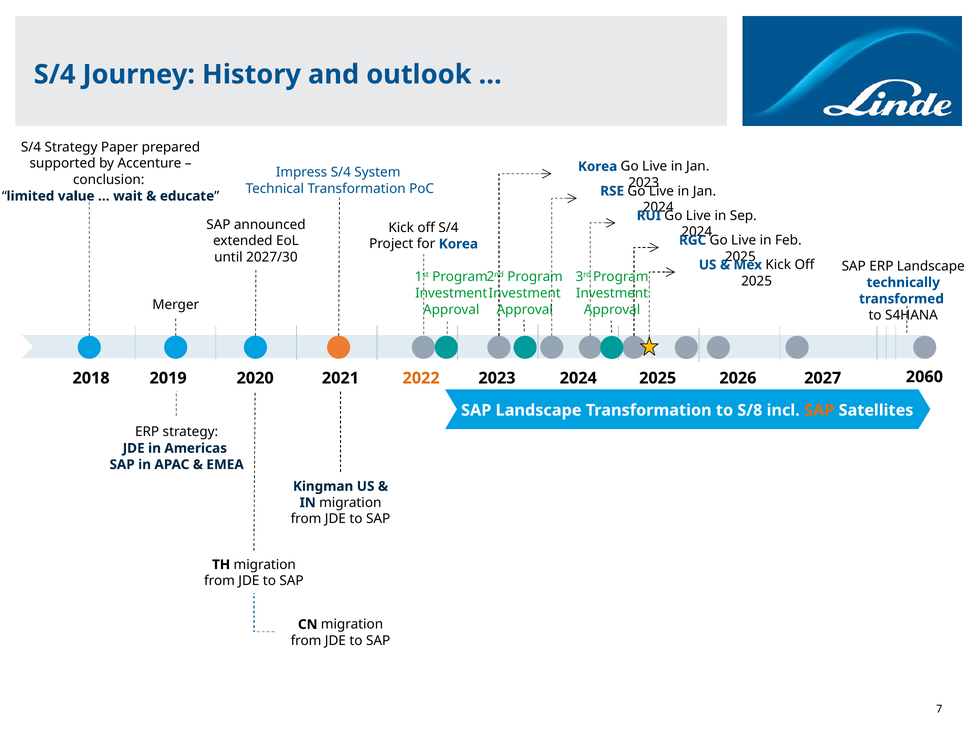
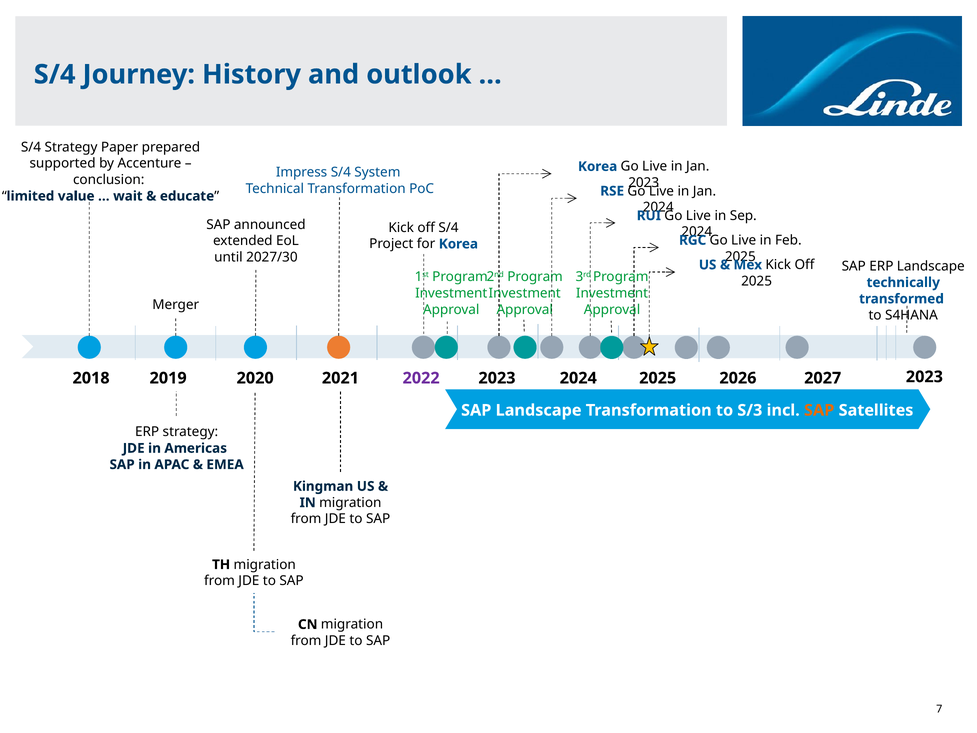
2060: 2060 -> 2023 (924, 377)
2022 colour: orange -> purple (421, 378)
S/8: S/8 -> S/3 (750, 410)
